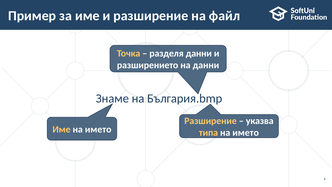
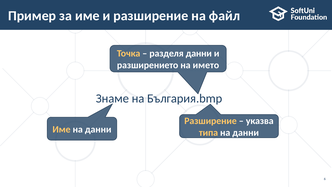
на данни: данни -> името (206, 65)
Име на името: името -> данни (98, 129)
типа на името: името -> данни (246, 132)
